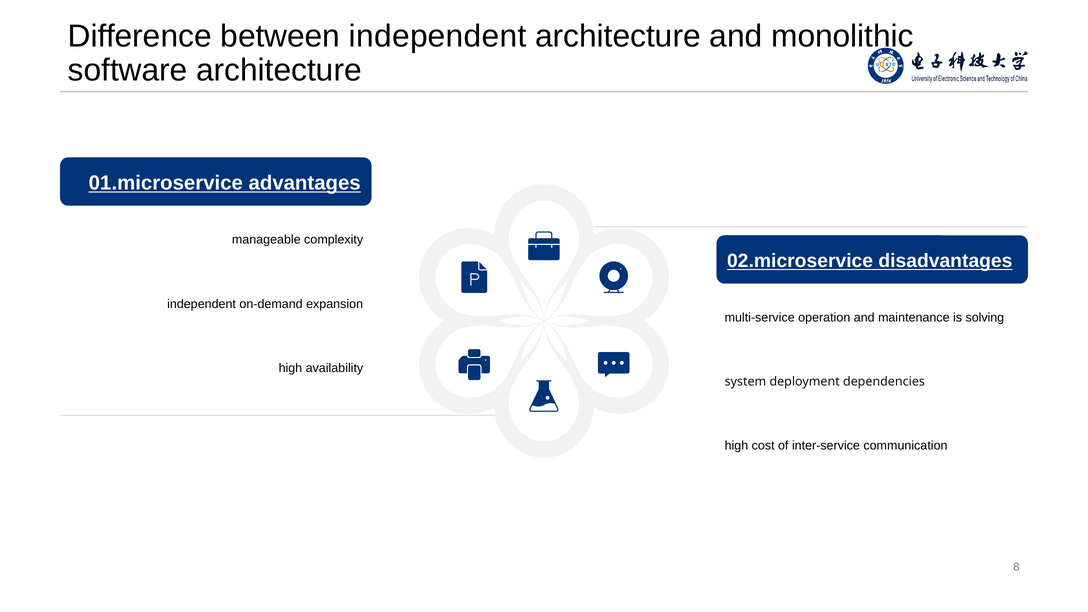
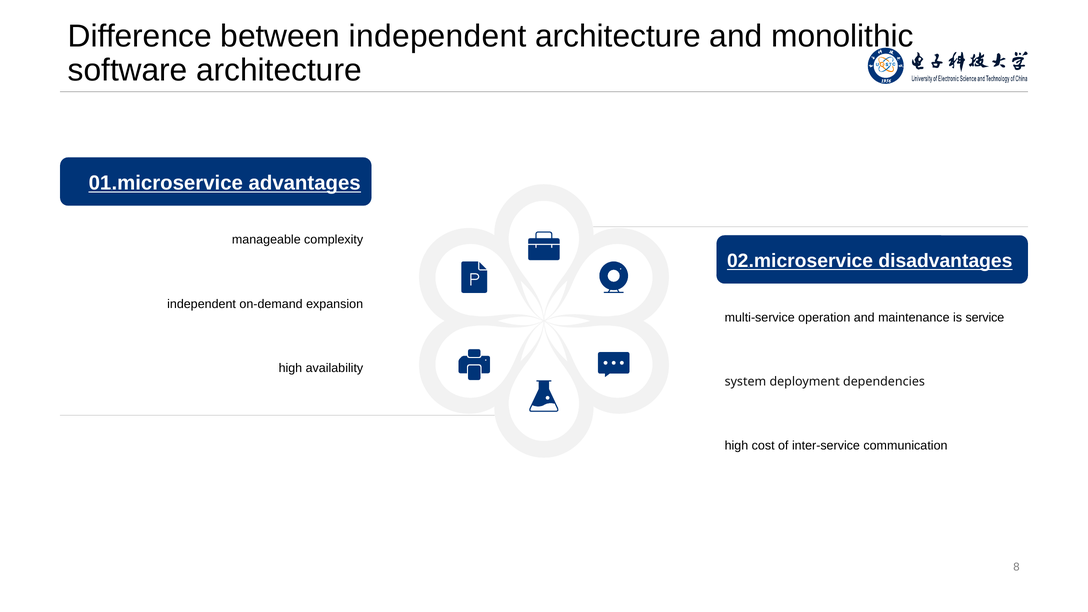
solving: solving -> service (985, 318)
